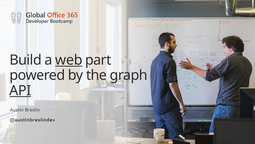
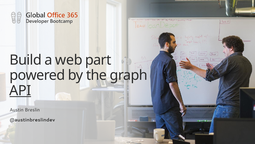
web underline: present -> none (69, 60)
